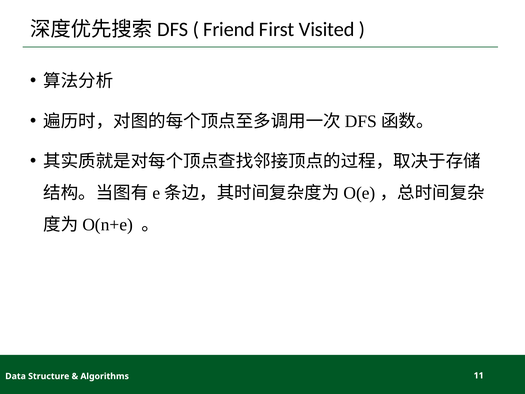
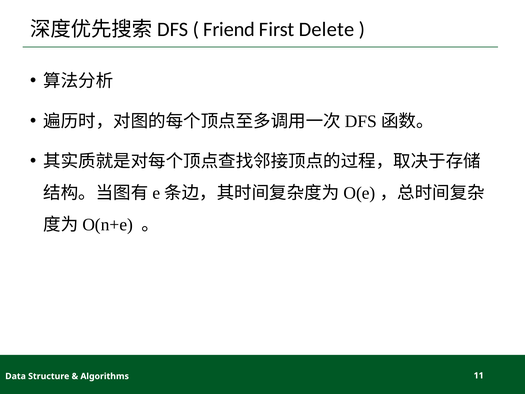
Visited: Visited -> Delete (327, 29)
